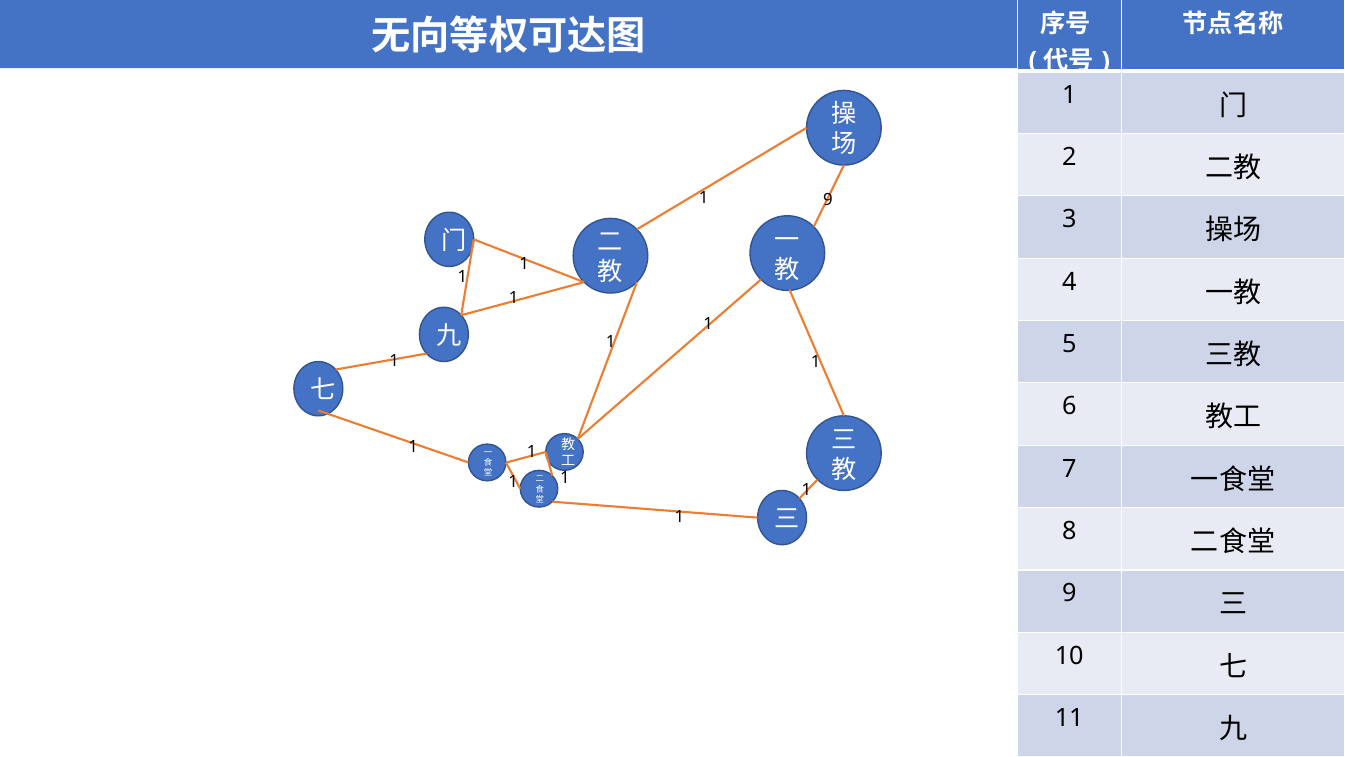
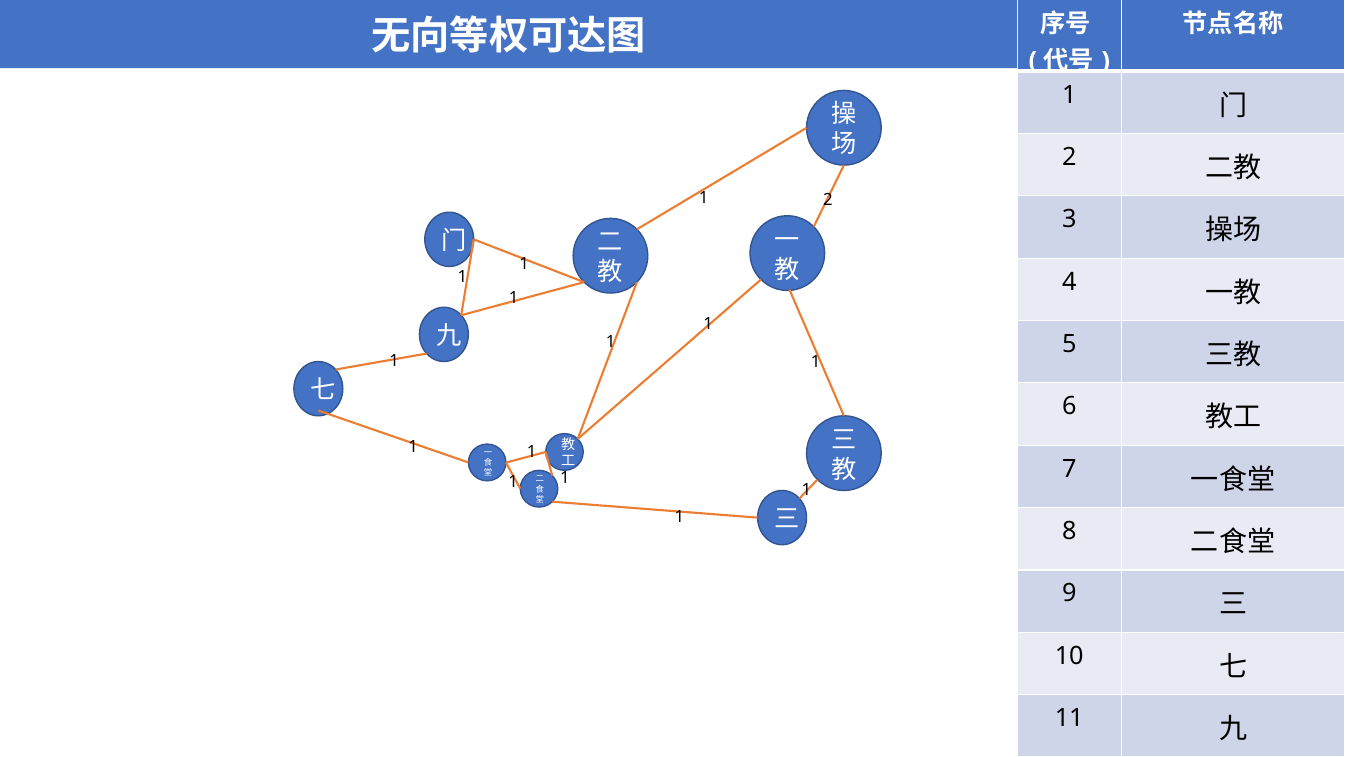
1 9: 9 -> 2 (828, 200)
